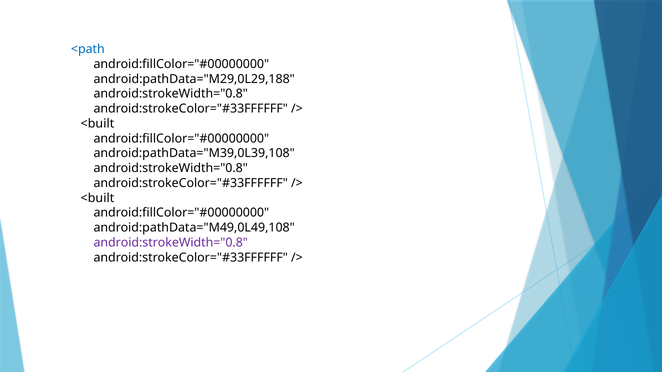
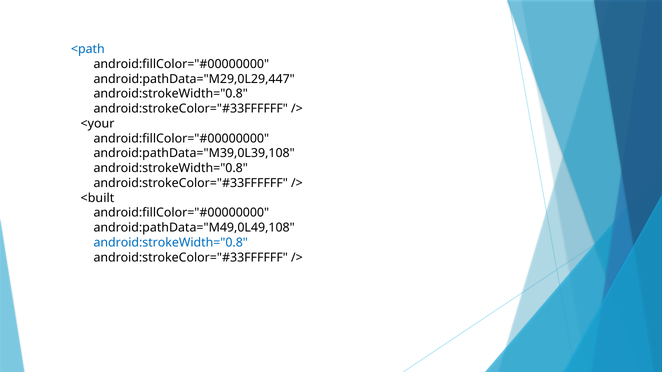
android:pathData="M29,0L29,188: android:pathData="M29,0L29,188 -> android:pathData="M29,0L29,447 (194, 79)
<built: <built -> <your (97, 124)
android:strokeWidth="0.8 colour: purple -> blue (171, 243)
